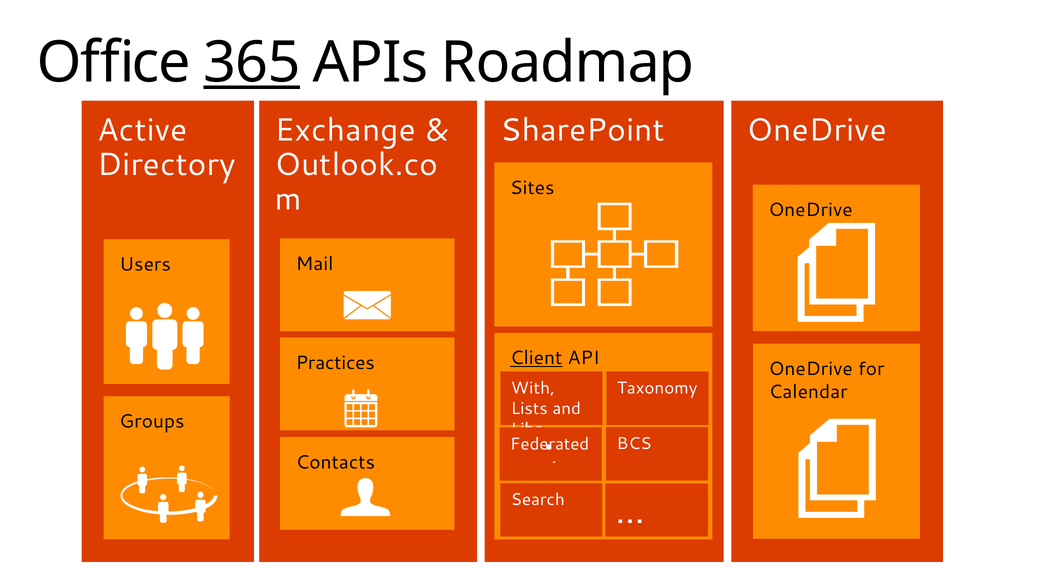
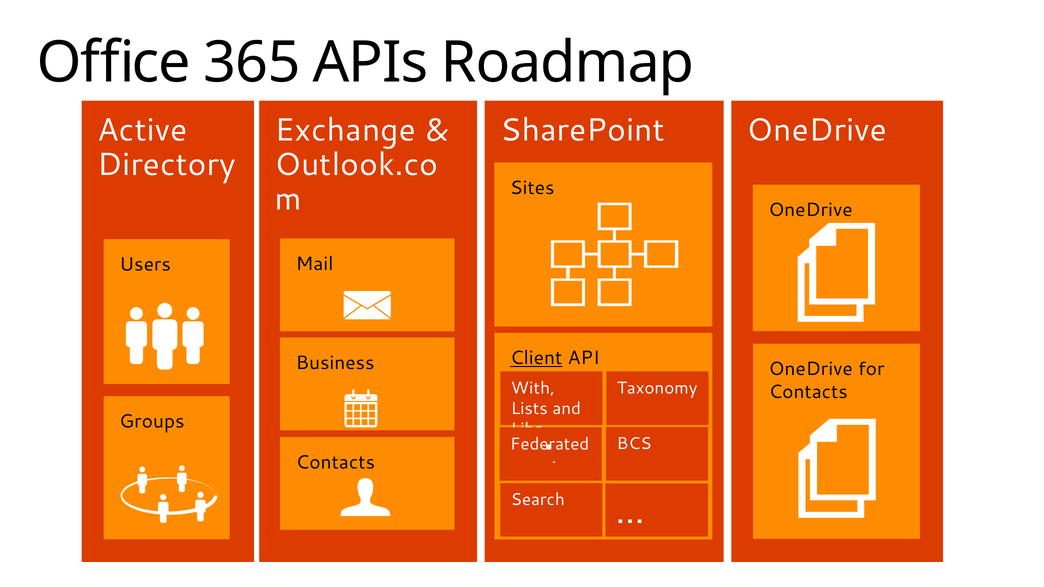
365 underline: present -> none (252, 63)
Practices: Practices -> Business (335, 363)
Calendar: Calendar -> Contacts (808, 392)
